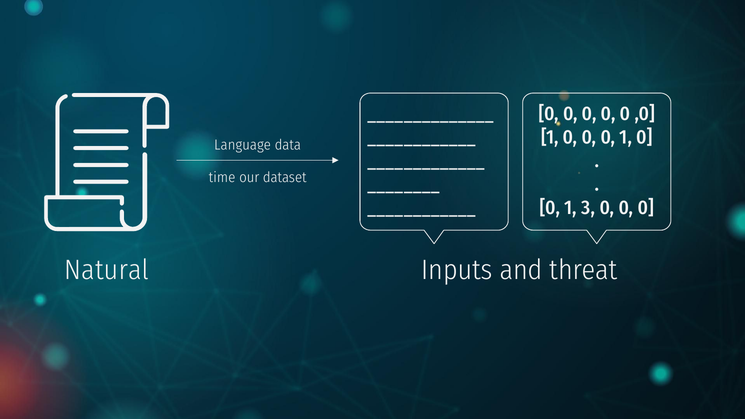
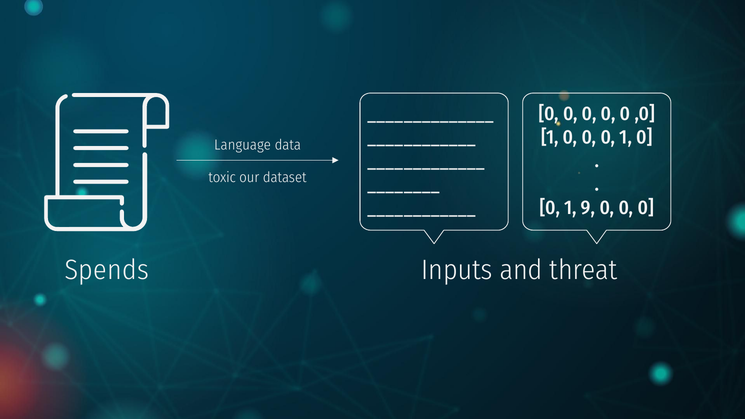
time: time -> toxic (222, 177)
3: 3 -> 9 (588, 208)
Natural: Natural -> Spends (107, 270)
